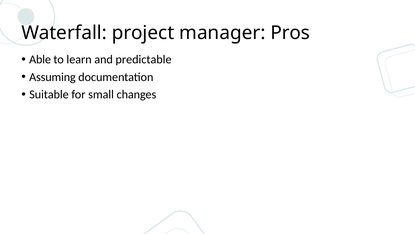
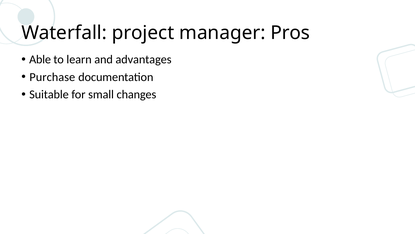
predictable: predictable -> advantages (144, 59)
Assuming: Assuming -> Purchase (52, 77)
